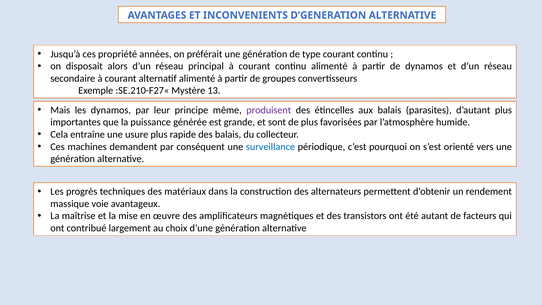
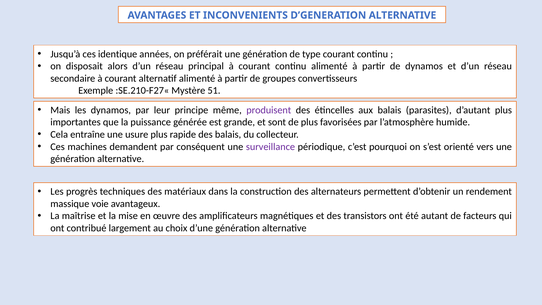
propriété: propriété -> identique (118, 54)
13: 13 -> 51 (214, 91)
surveillance colour: blue -> purple (270, 147)
